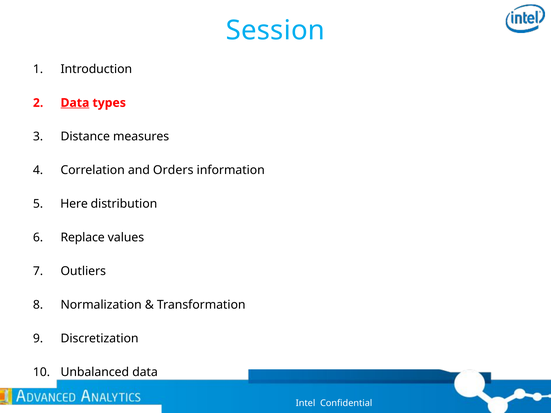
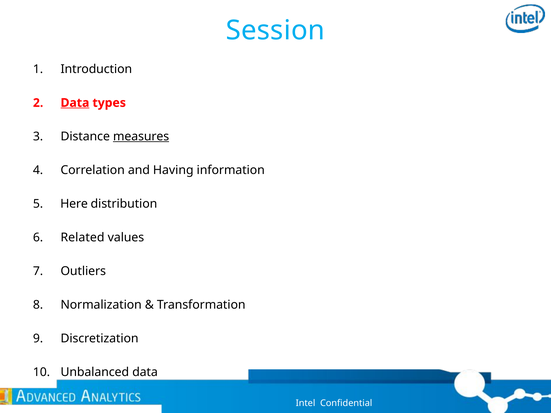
measures underline: none -> present (141, 137)
Orders: Orders -> Having (173, 170)
Replace: Replace -> Related (82, 238)
